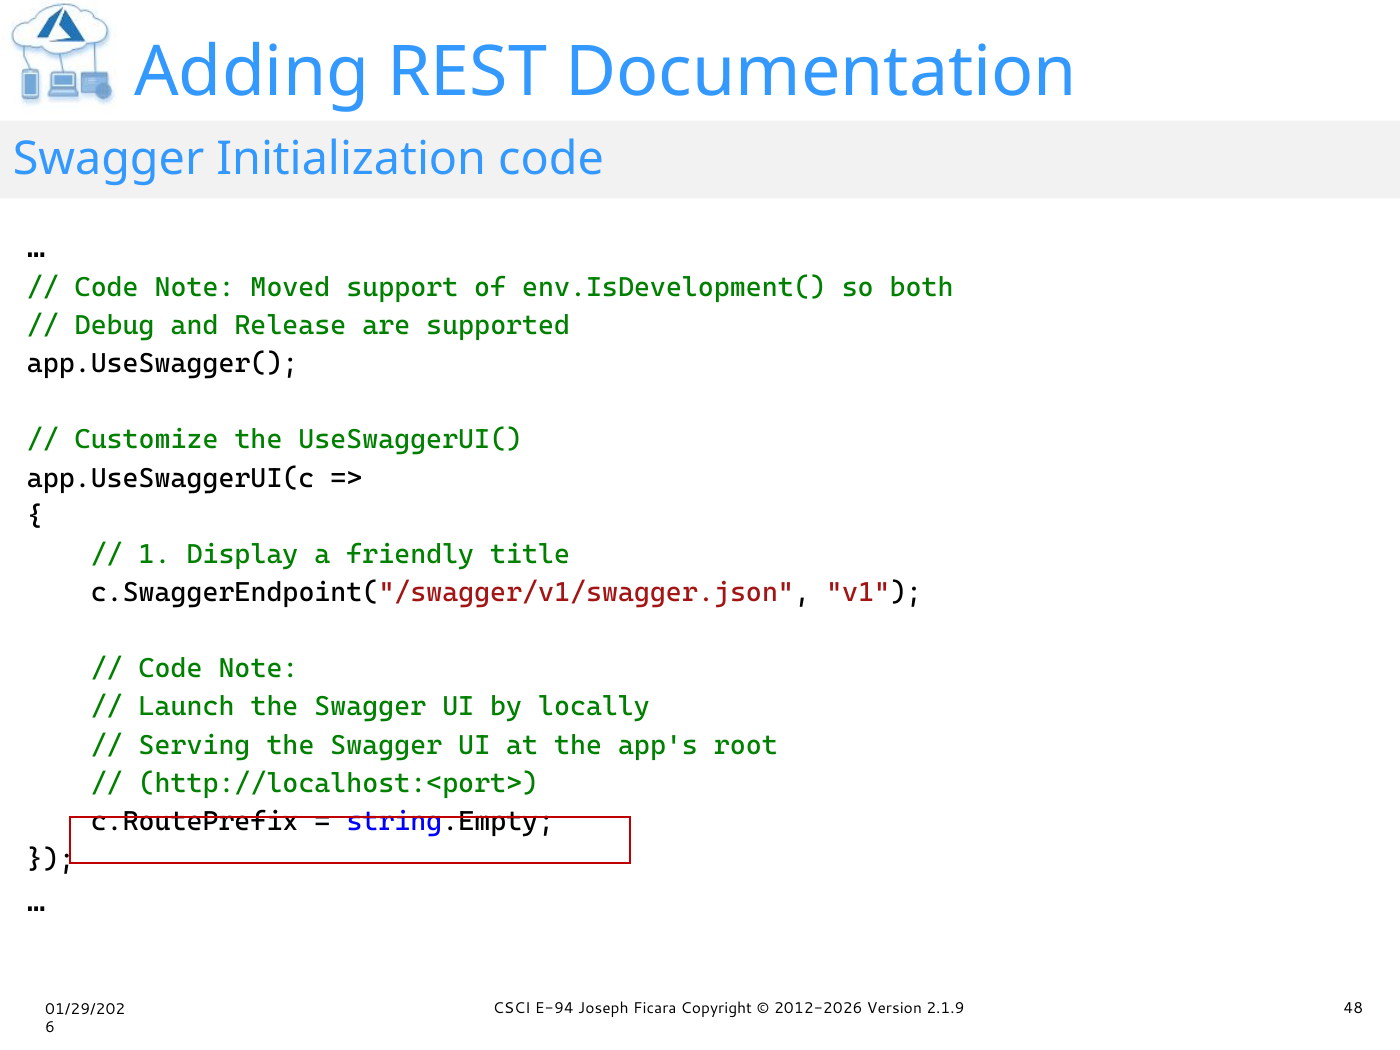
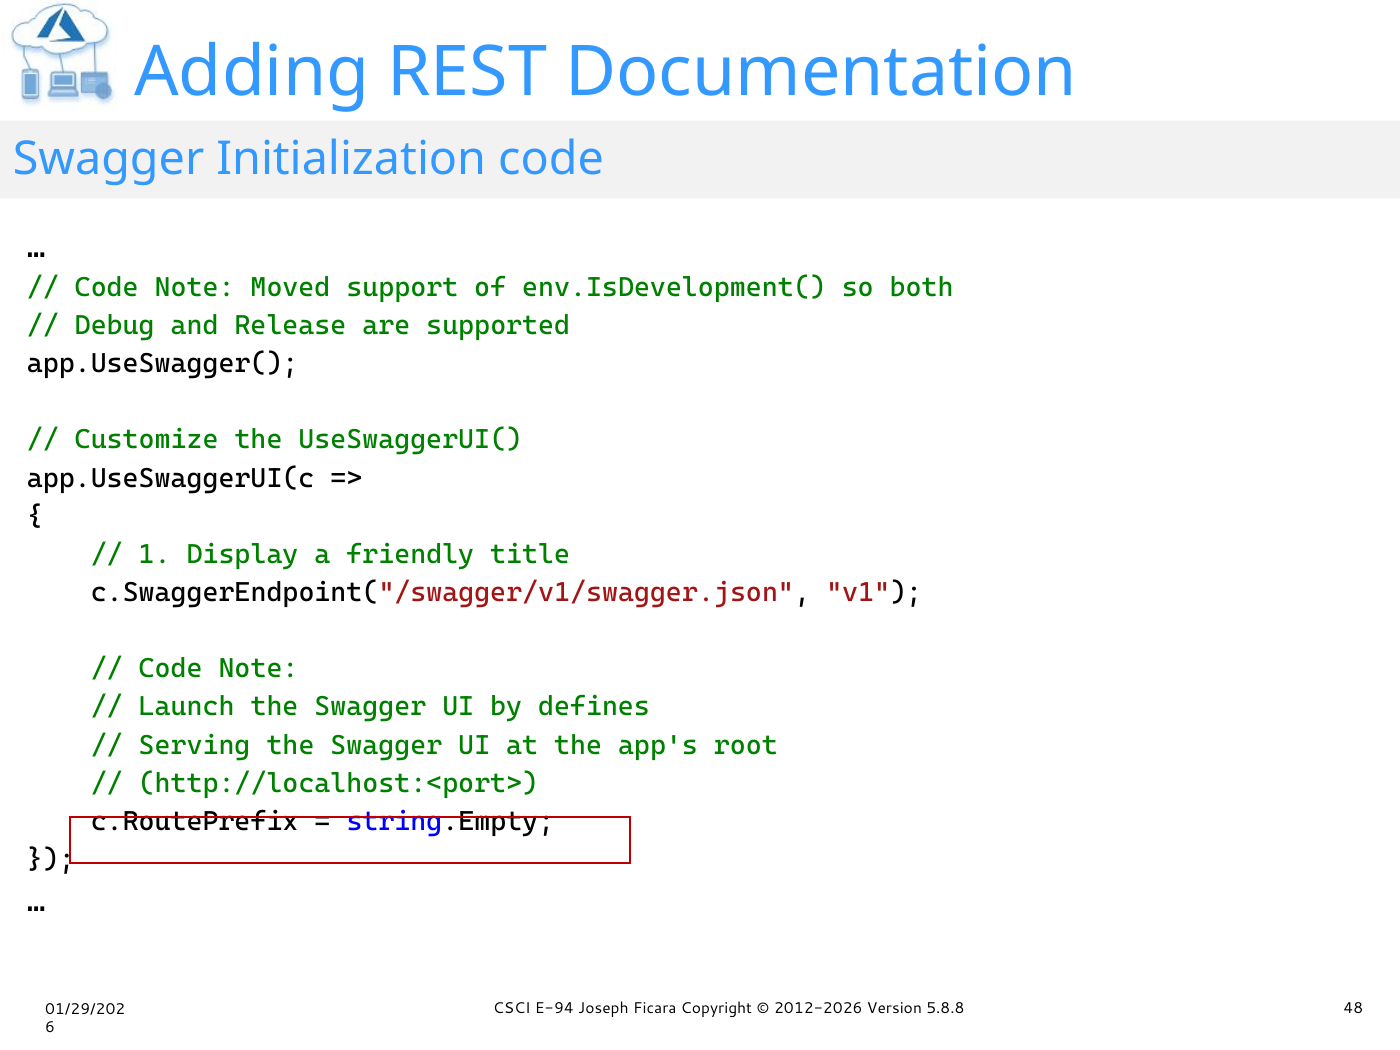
locally: locally -> defines (594, 707)
2.1.9: 2.1.9 -> 5.8.8 (945, 1008)
